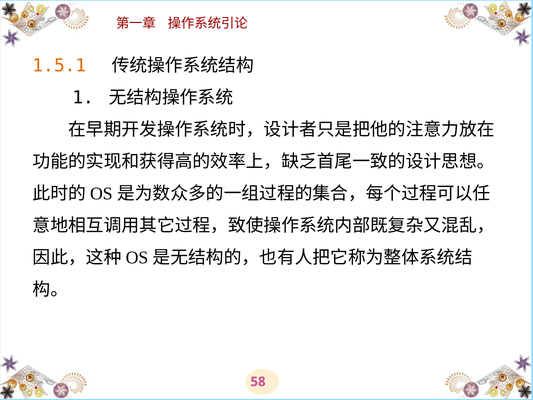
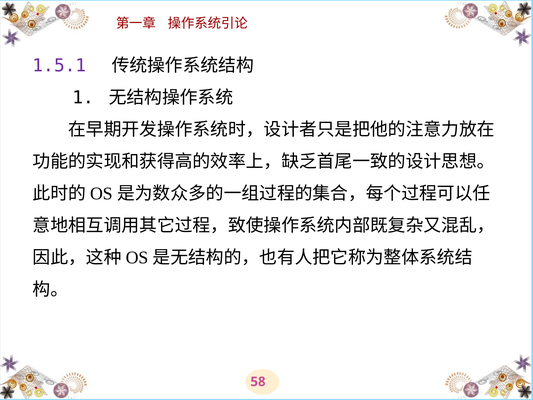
1.5.1 colour: orange -> purple (59, 66)
